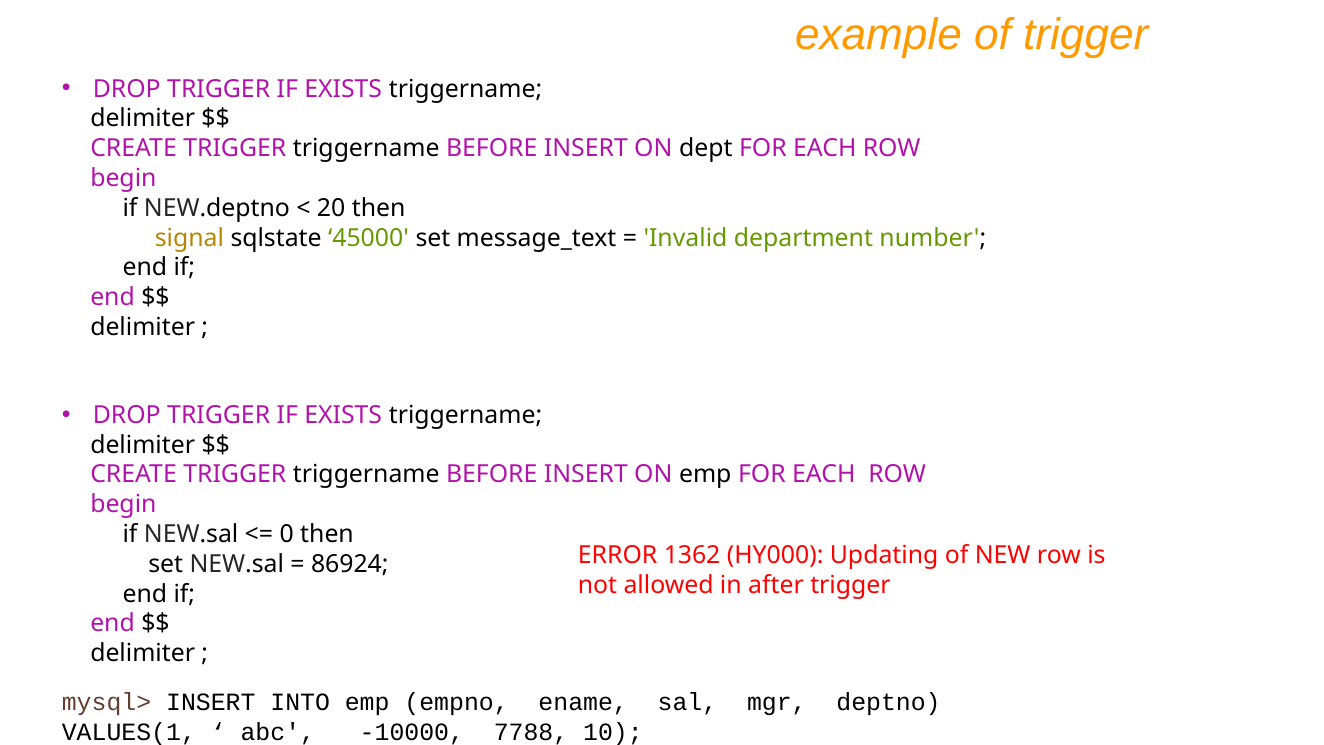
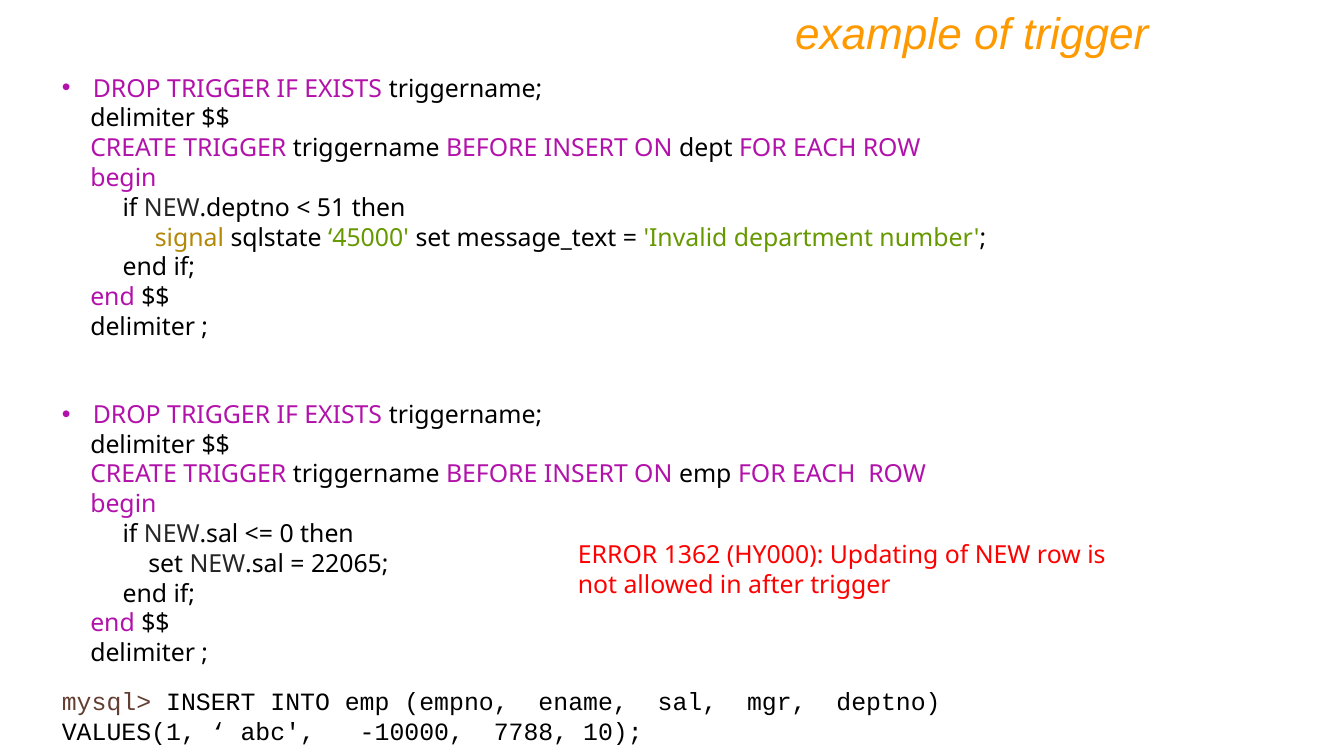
20: 20 -> 51 (331, 208)
86924: 86924 -> 22065 (350, 564)
